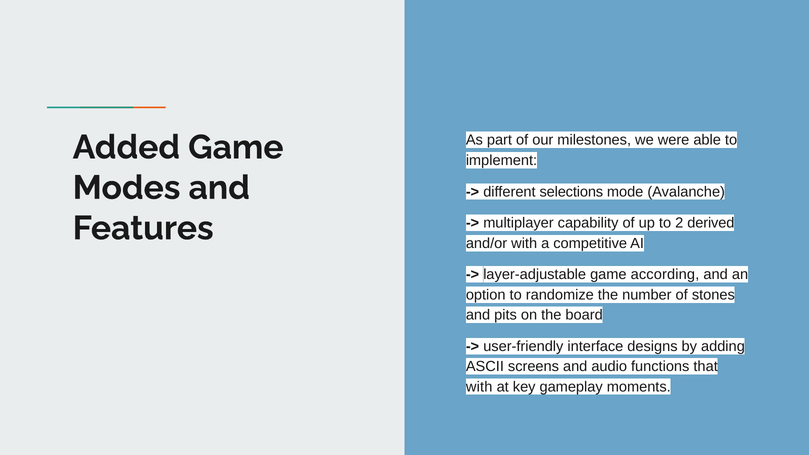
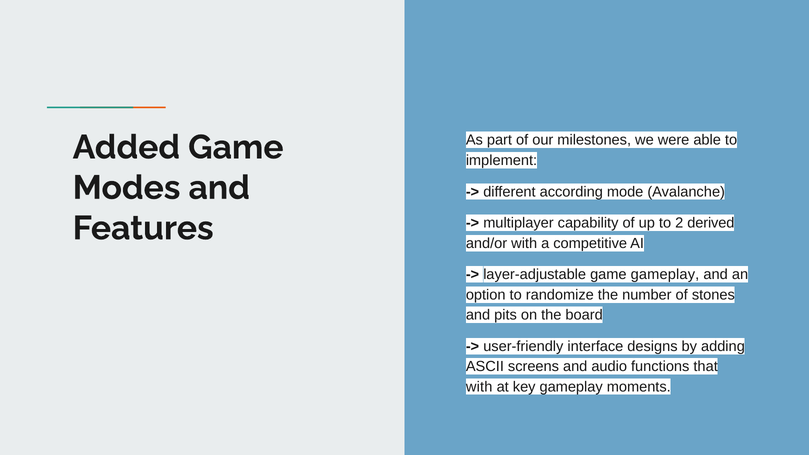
selections: selections -> according (571, 192)
game according: according -> gameplay (665, 275)
